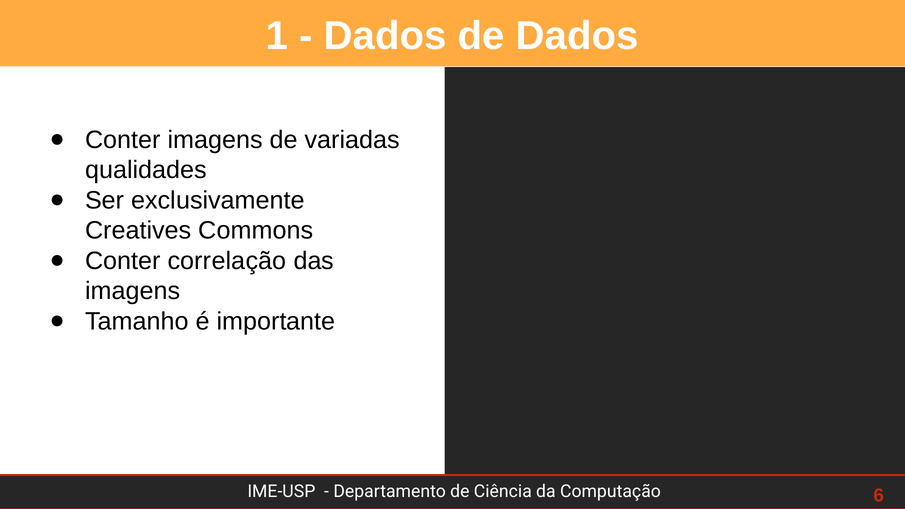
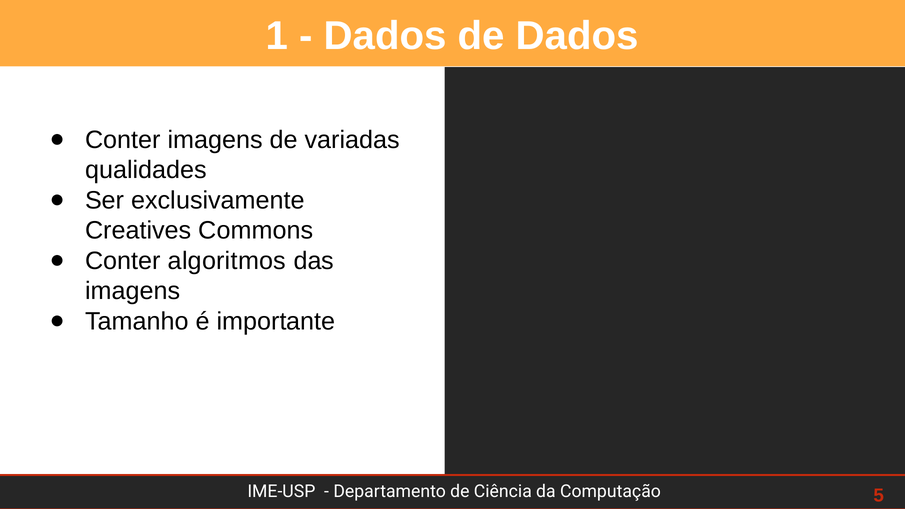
correlação: correlação -> algoritmos (227, 261)
6: 6 -> 5 (879, 495)
